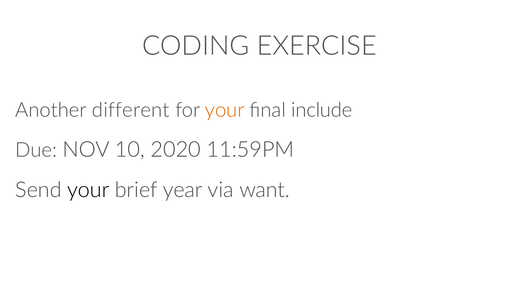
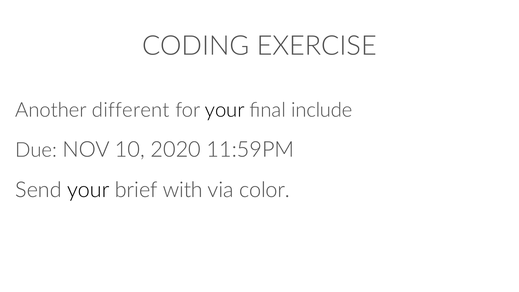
your colour: orange -> black (225, 110)
year: year -> with (183, 190)
want: want -> color (265, 190)
